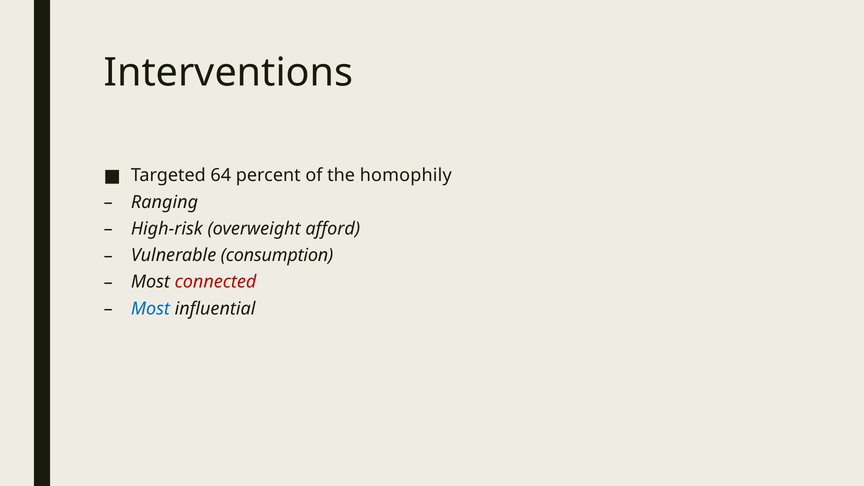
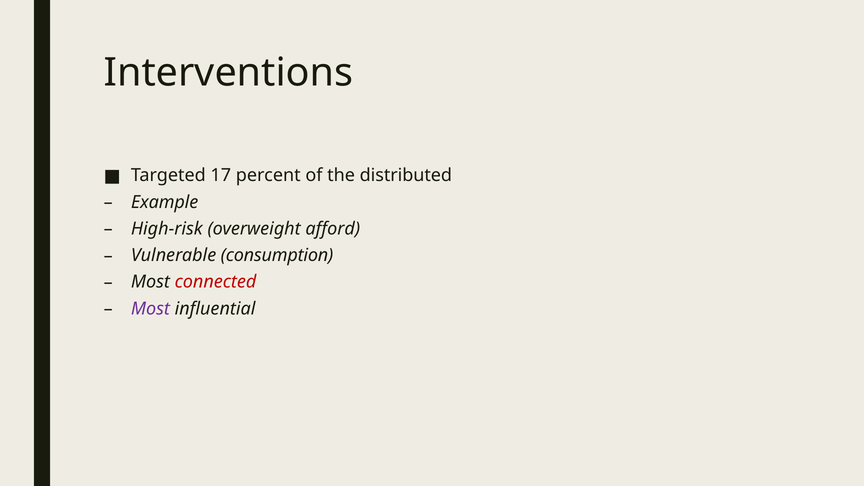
64: 64 -> 17 (221, 176)
homophily: homophily -> distributed (406, 176)
Ranging: Ranging -> Example (165, 202)
Most colour: blue -> purple (150, 309)
